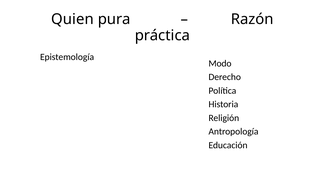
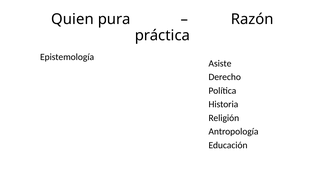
Modo: Modo -> Asiste (220, 63)
